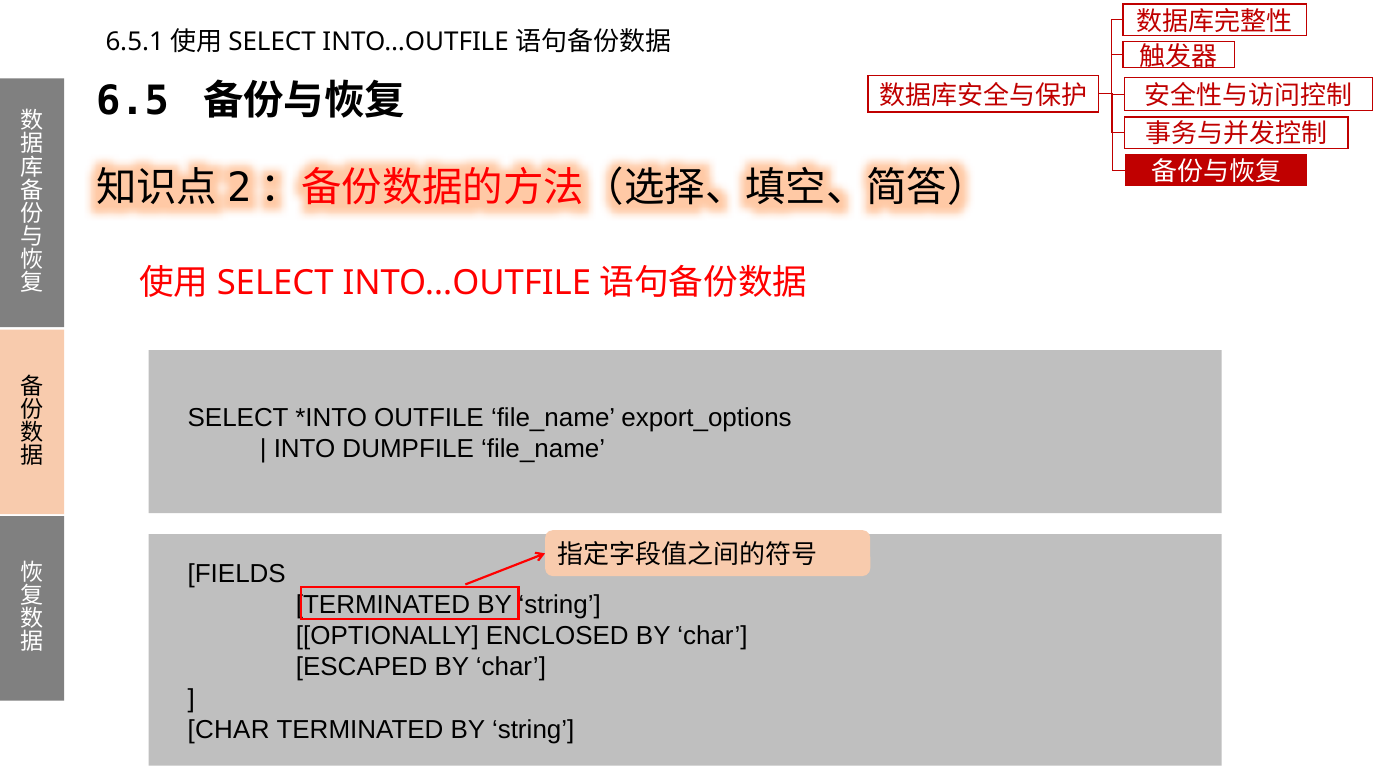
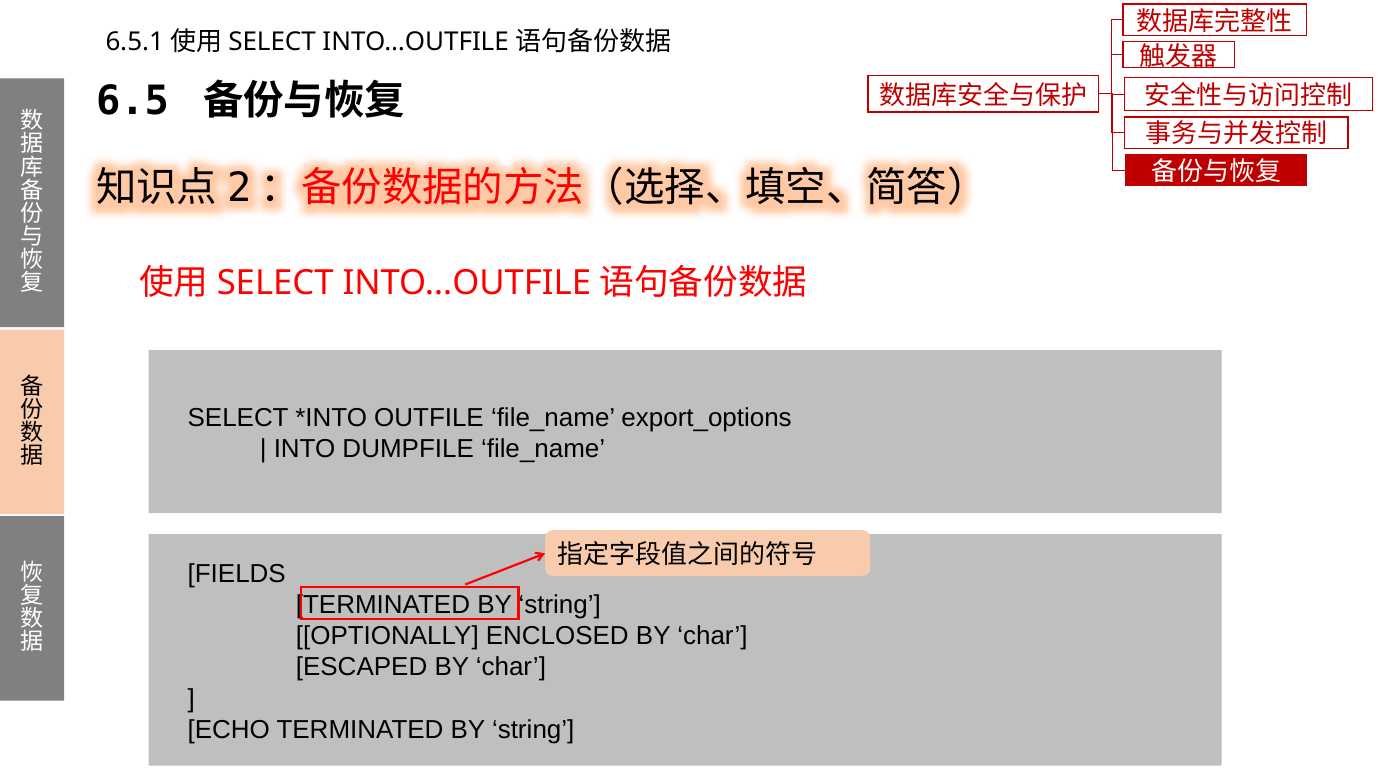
CHAR: CHAR -> ECHO (229, 730)
